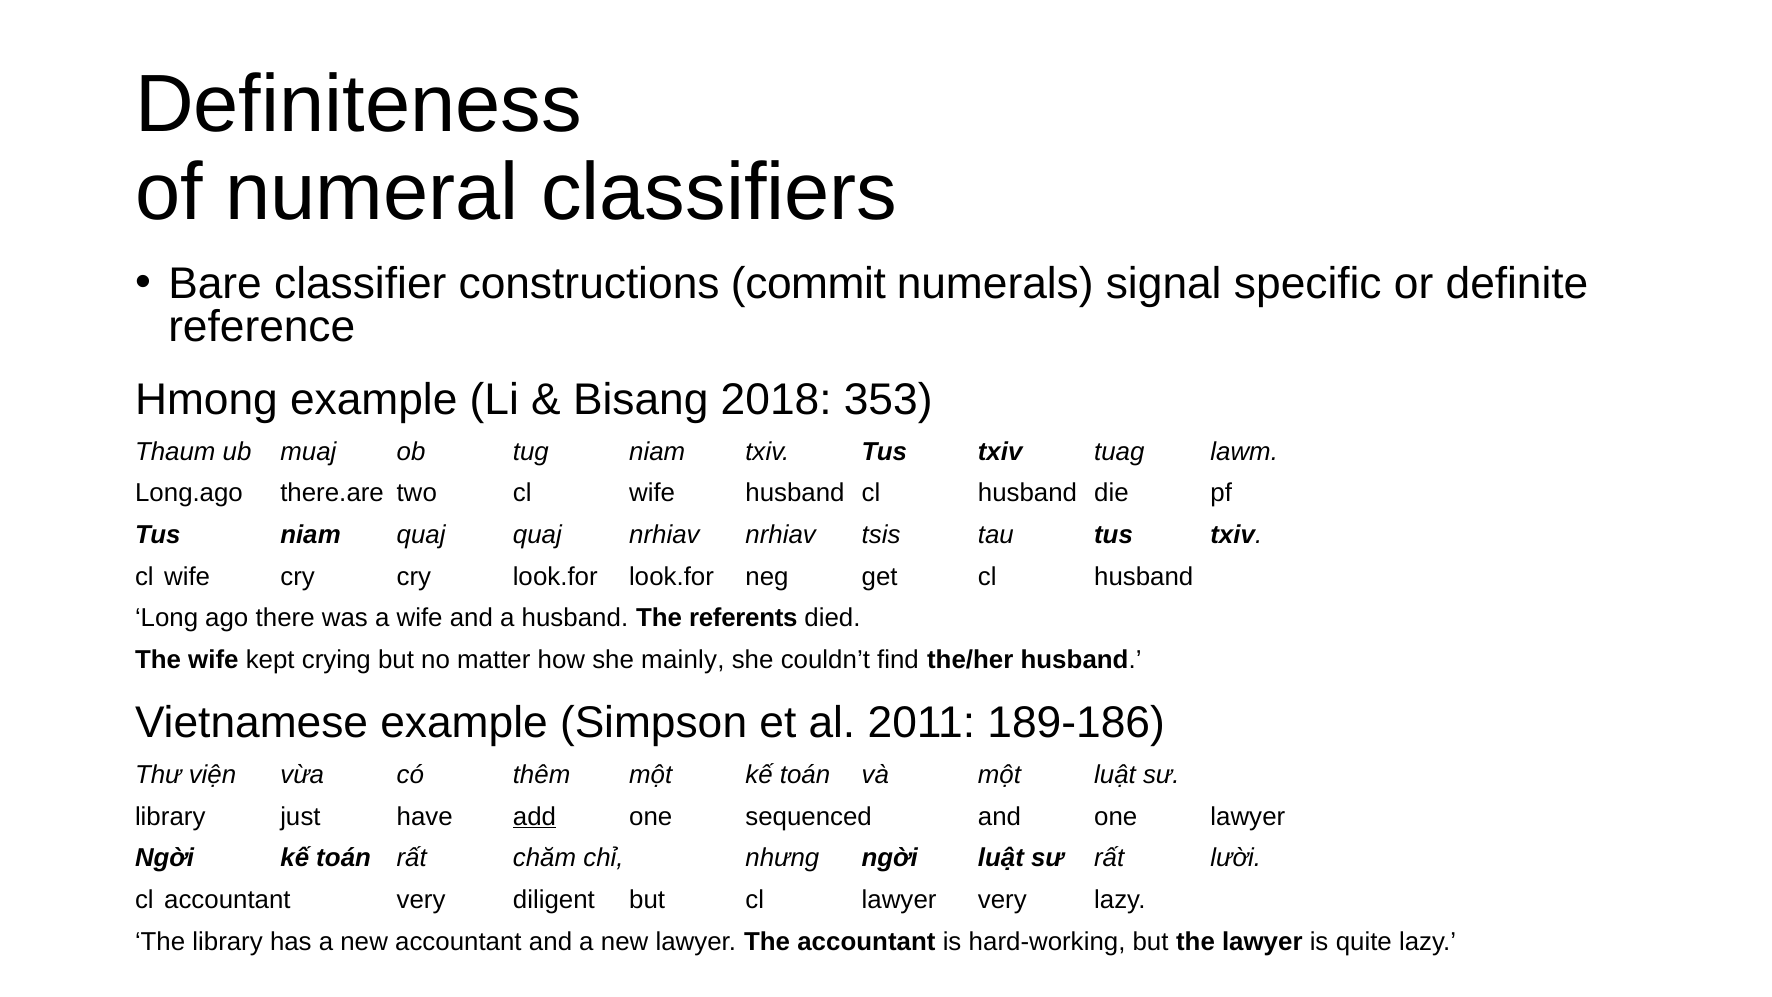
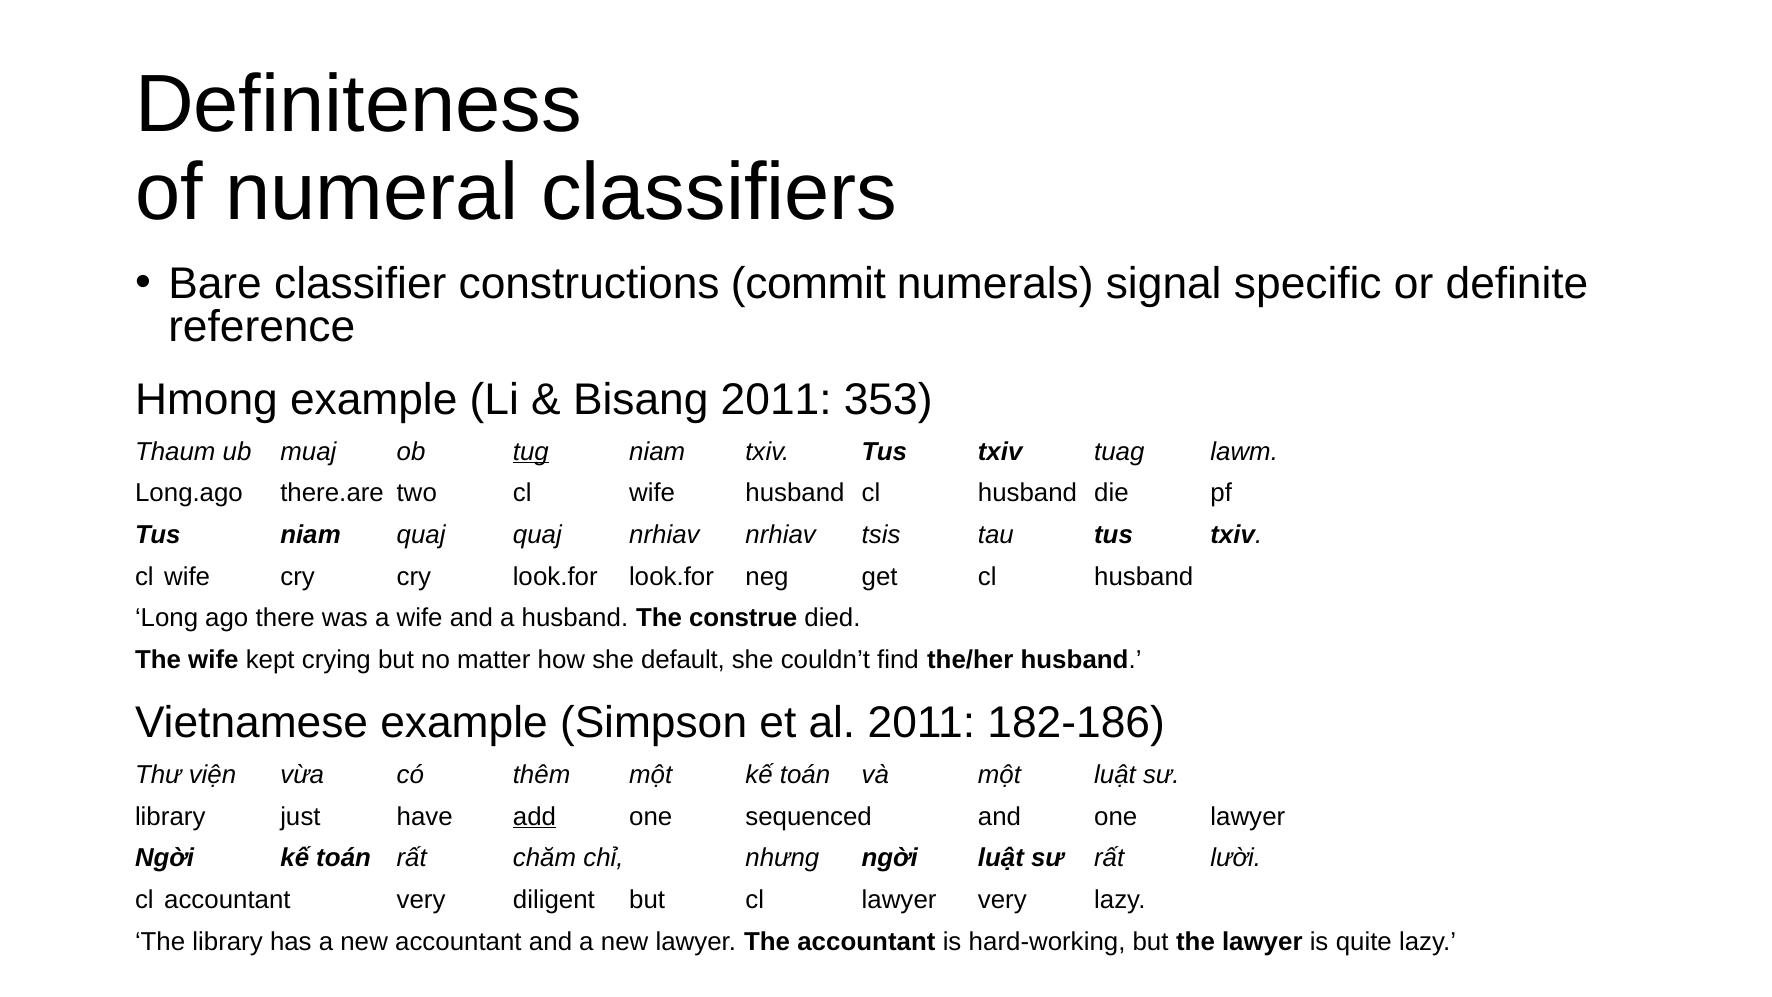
Bisang 2018: 2018 -> 2011 (776, 400)
tug underline: none -> present (531, 451)
referents: referents -> construe (743, 618)
mainly: mainly -> default (683, 660)
189-186: 189-186 -> 182-186 (1076, 723)
